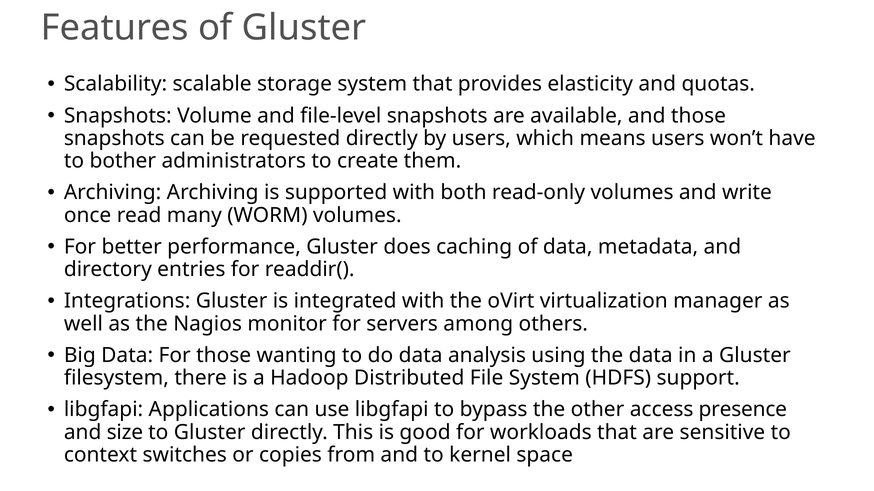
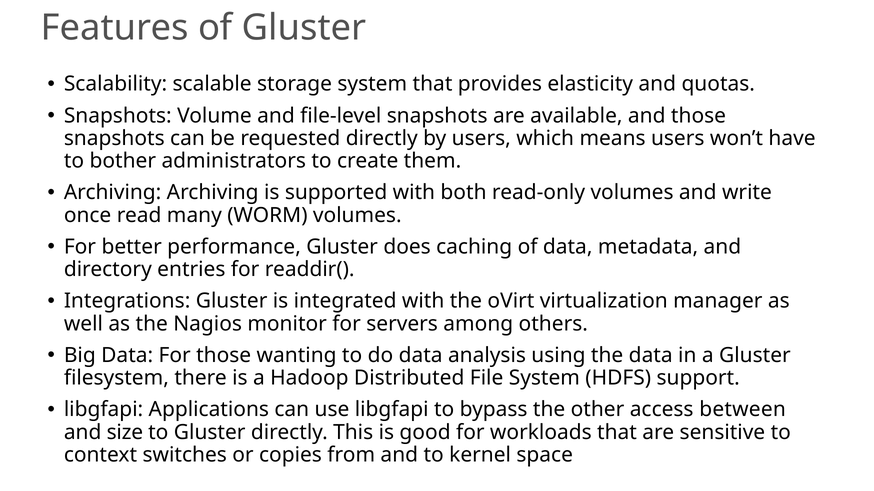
presence: presence -> between (743, 410)
